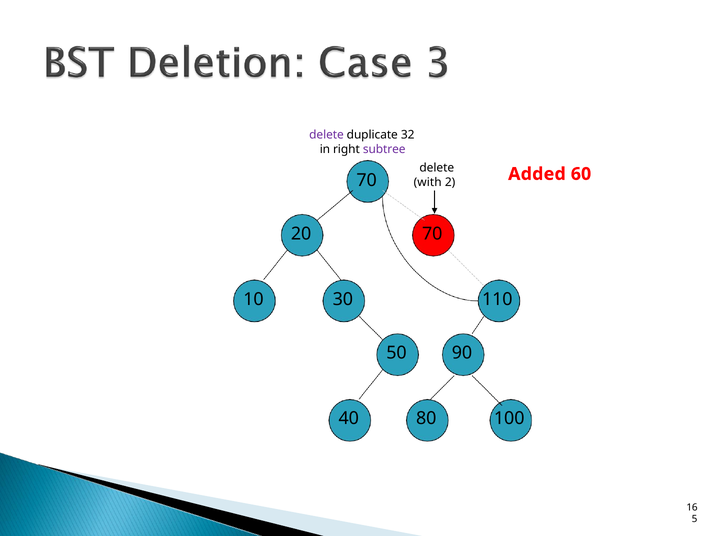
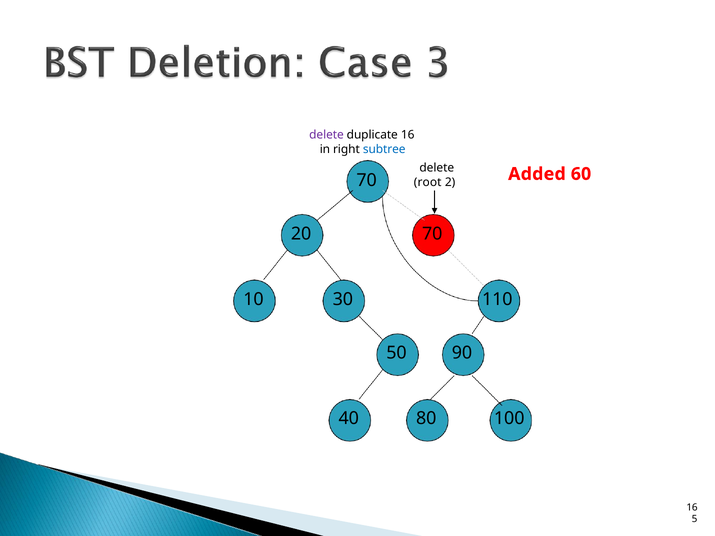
duplicate 32: 32 -> 16 (408, 135)
subtree colour: purple -> blue (384, 149)
with: with -> root (428, 182)
